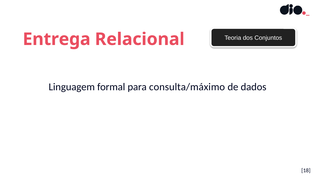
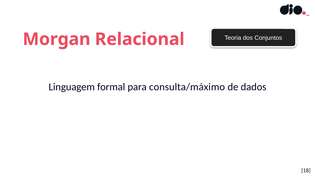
Entrega: Entrega -> Morgan (57, 39)
